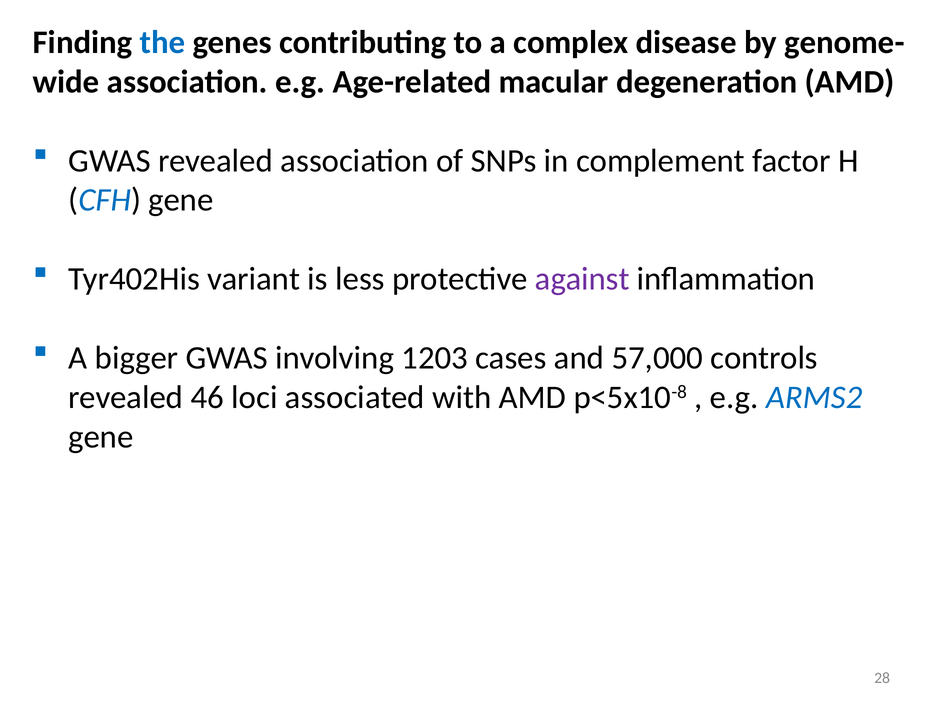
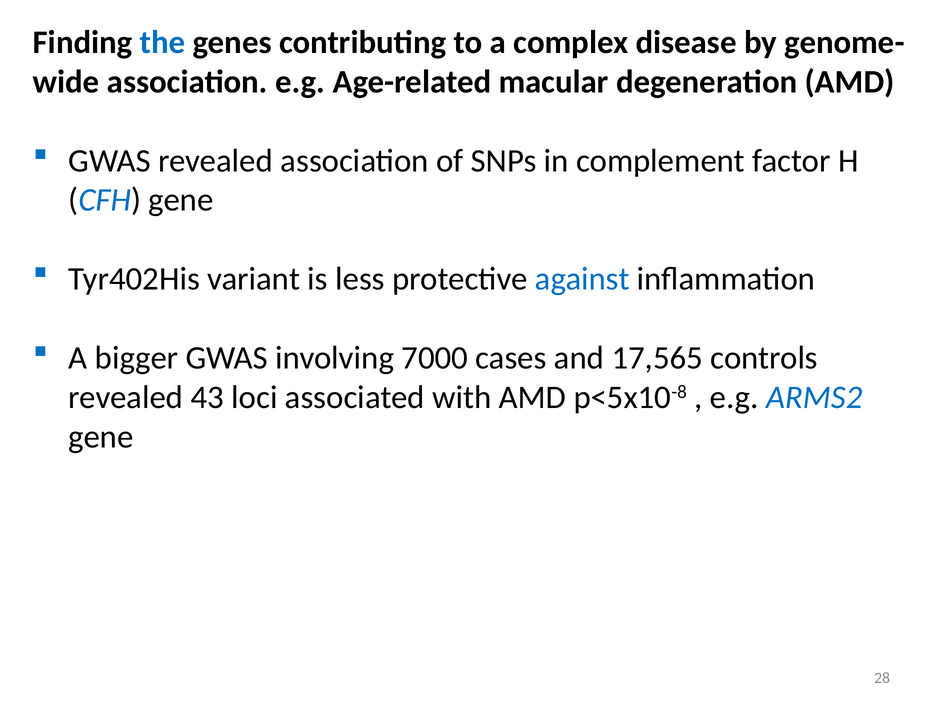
against colour: purple -> blue (582, 279)
1203: 1203 -> 7000 (435, 358)
57,000: 57,000 -> 17,565 (657, 358)
46: 46 -> 43 (207, 397)
